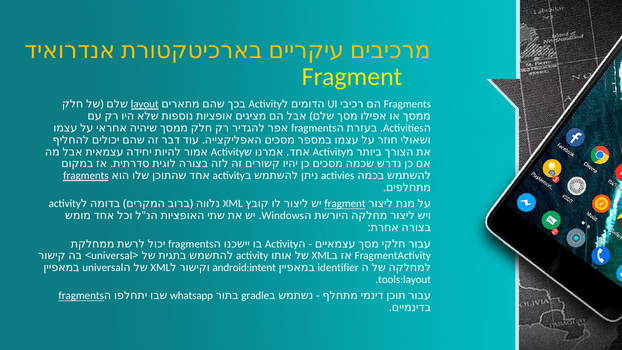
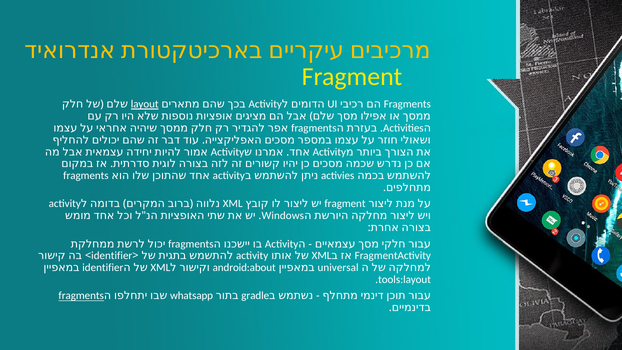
fragments underline: present -> none (86, 176)
fragment underline: present -> none (345, 204)
universal: universal -> identifier (112, 256)
universal: universal -> identifier (103, 268)
android:intent: android:intent -> android:about (244, 268)
identifier: identifier -> universal (338, 268)
